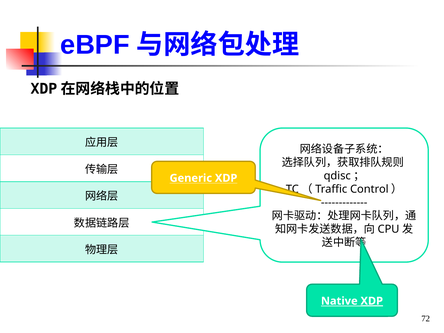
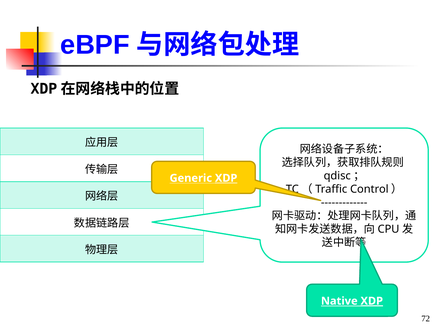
XDP underline: none -> present (226, 178)
